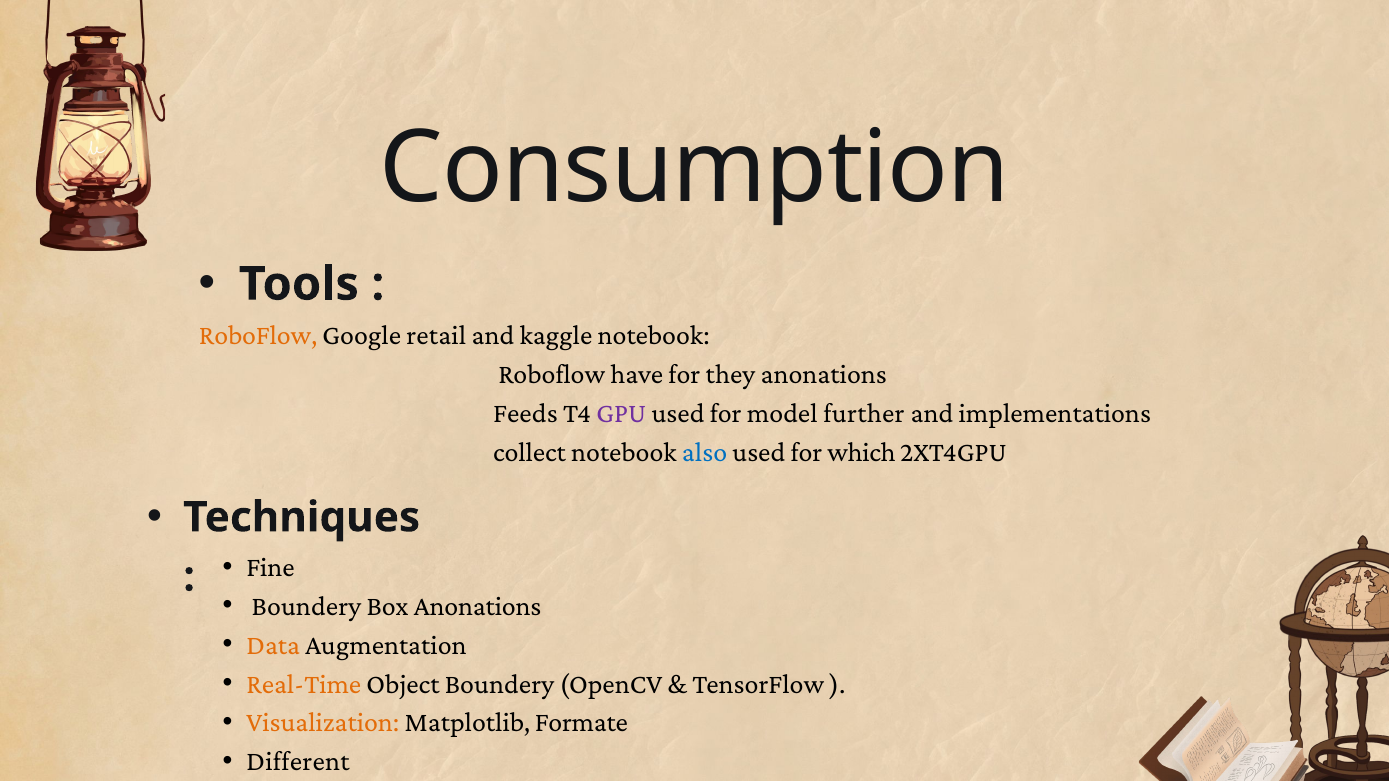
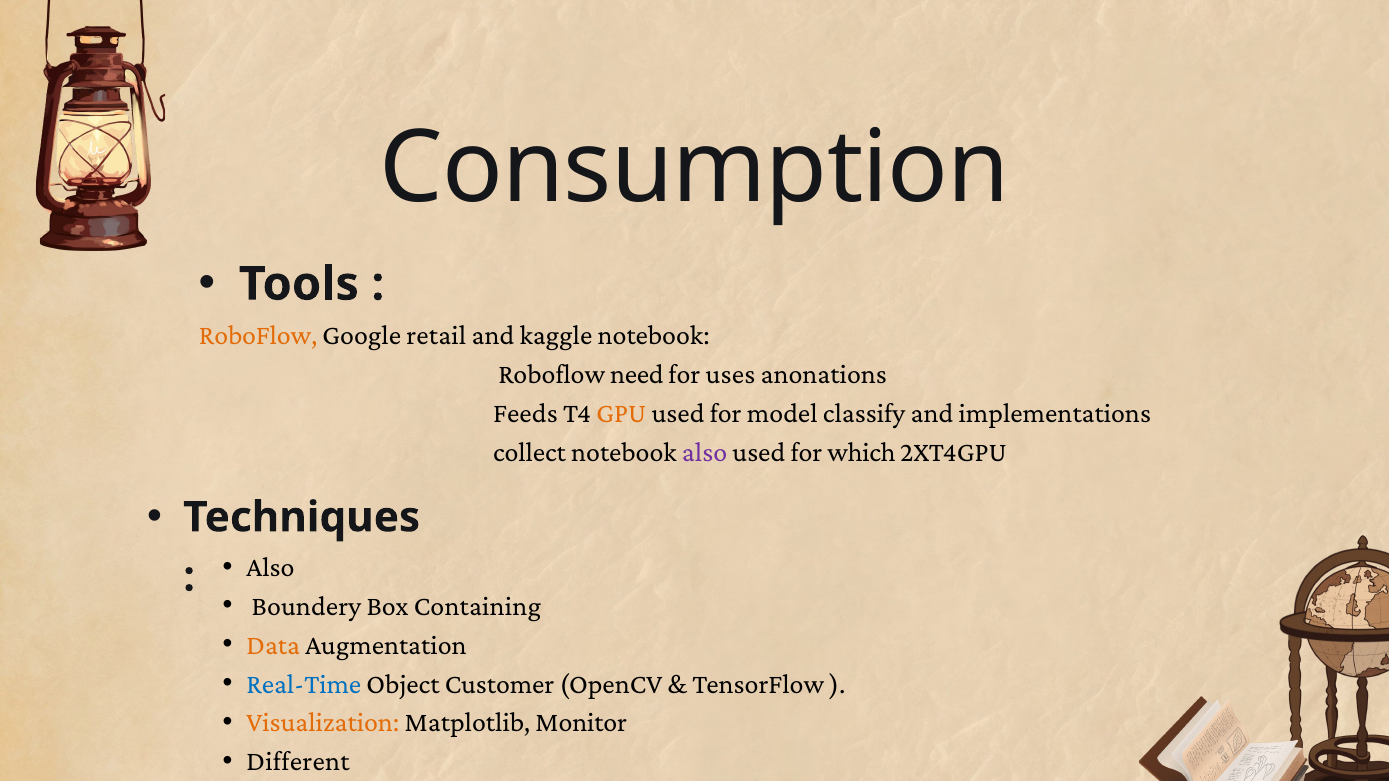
have: have -> need (637, 374)
they: they -> uses (730, 374)
GPU colour: purple -> orange (621, 413)
further: further -> classify (864, 413)
also colour: blue -> purple (705, 452)
Fine: Fine -> Also (270, 568)
Box Anonations: Anonations -> Containing (477, 606)
Real-Time colour: orange -> blue (304, 684)
Object Boundery: Boundery -> Customer (500, 684)
Formate: Formate -> Monitor (581, 723)
